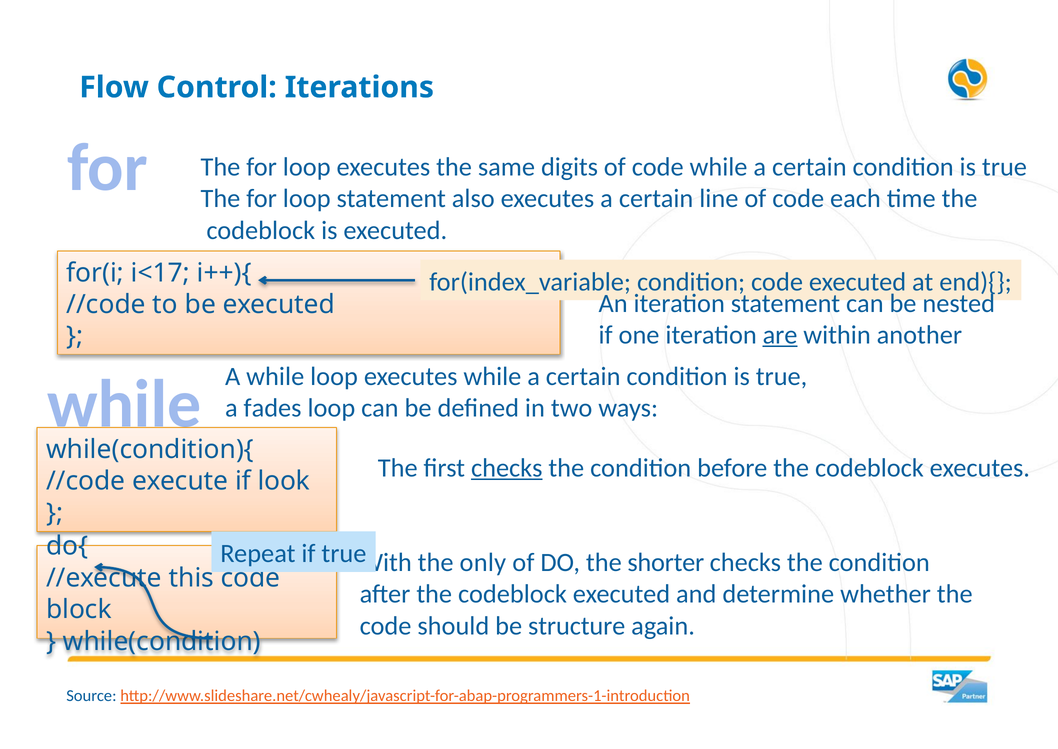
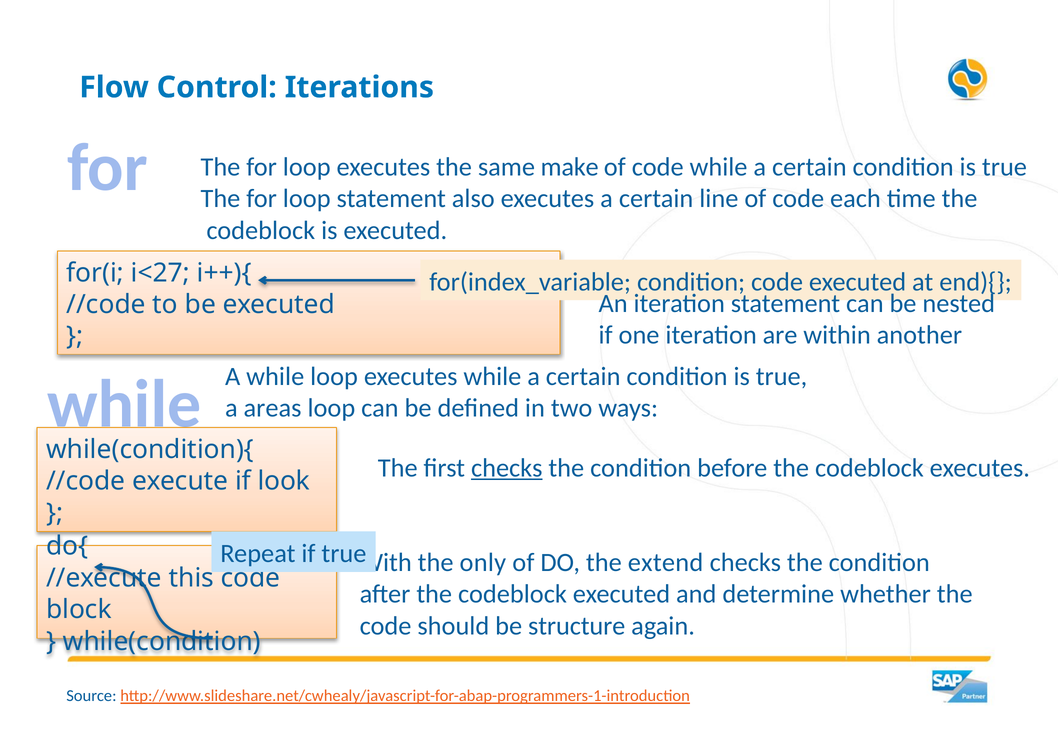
digits: digits -> make (570, 167)
i<17: i<17 -> i<27 (160, 273)
are underline: present -> none (780, 335)
fades: fades -> areas (273, 408)
shorter: shorter -> extend (666, 562)
